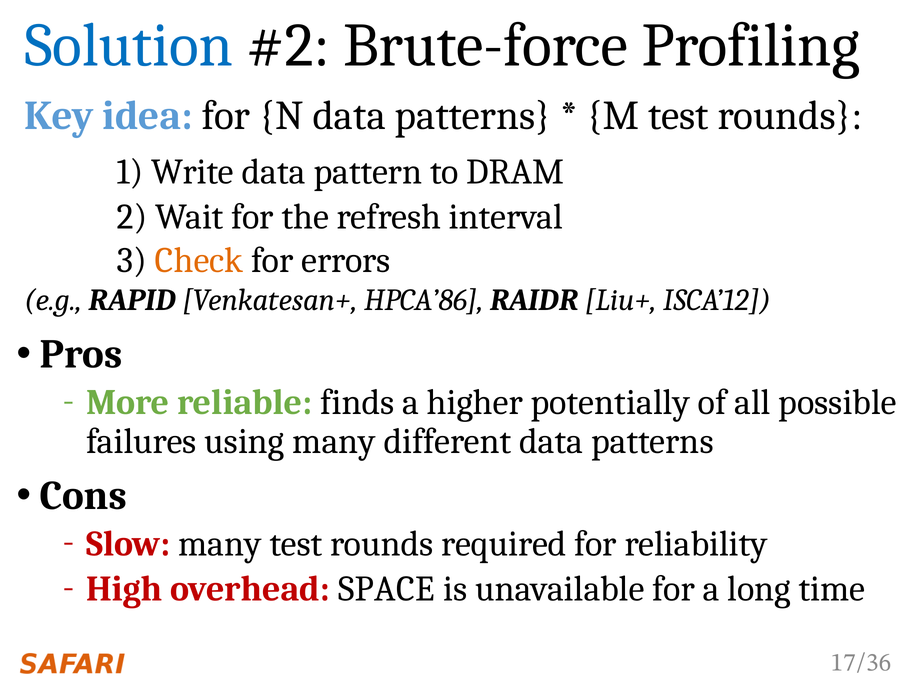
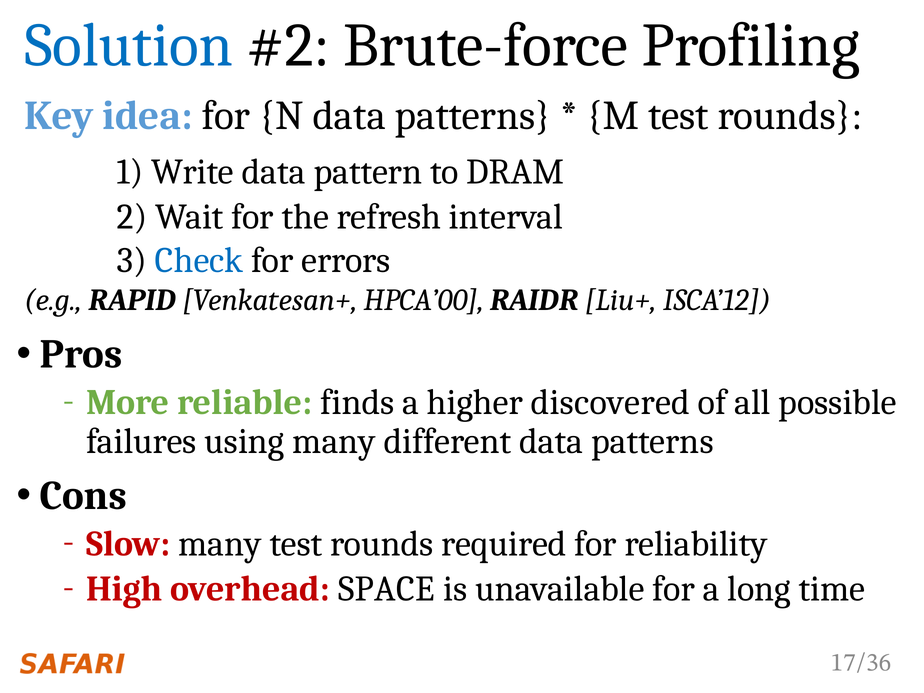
Check colour: orange -> blue (199, 260)
HPCA’86: HPCA’86 -> HPCA’00 (424, 300)
potentially: potentially -> discovered (610, 402)
